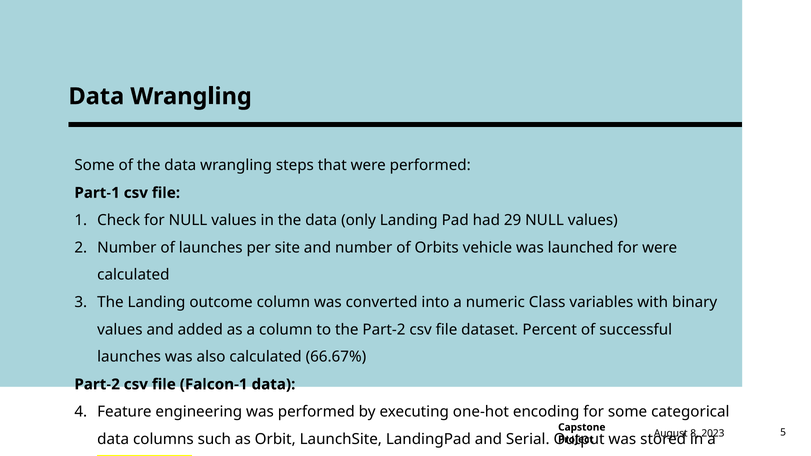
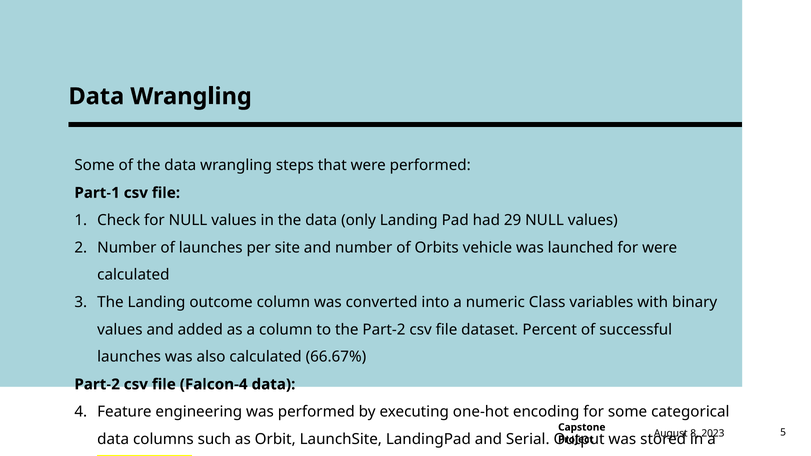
Falcon-1: Falcon-1 -> Falcon-4 (214, 384)
